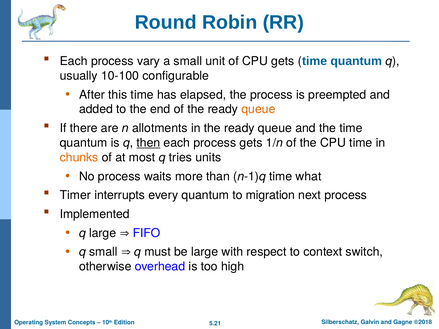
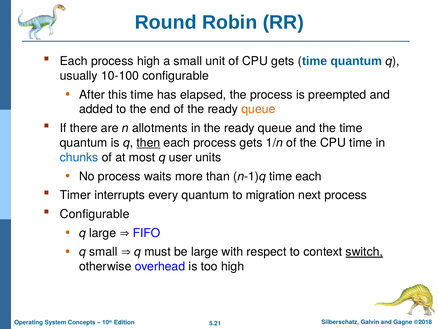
process vary: vary -> high (149, 61)
chunks colour: orange -> blue (79, 158)
tries: tries -> user (181, 158)
time what: what -> each (309, 176)
Implemented: Implemented -> Configurable (95, 214)
switch underline: none -> present (364, 252)
